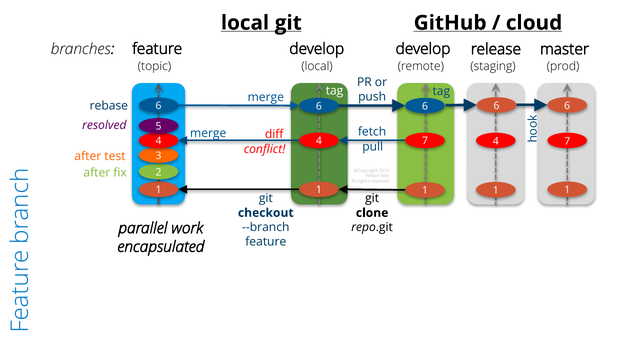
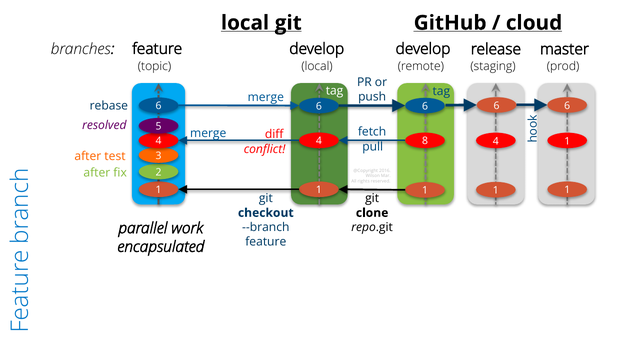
7: 7 -> 8 (425, 141)
7: 7 -> 1 (567, 141)
